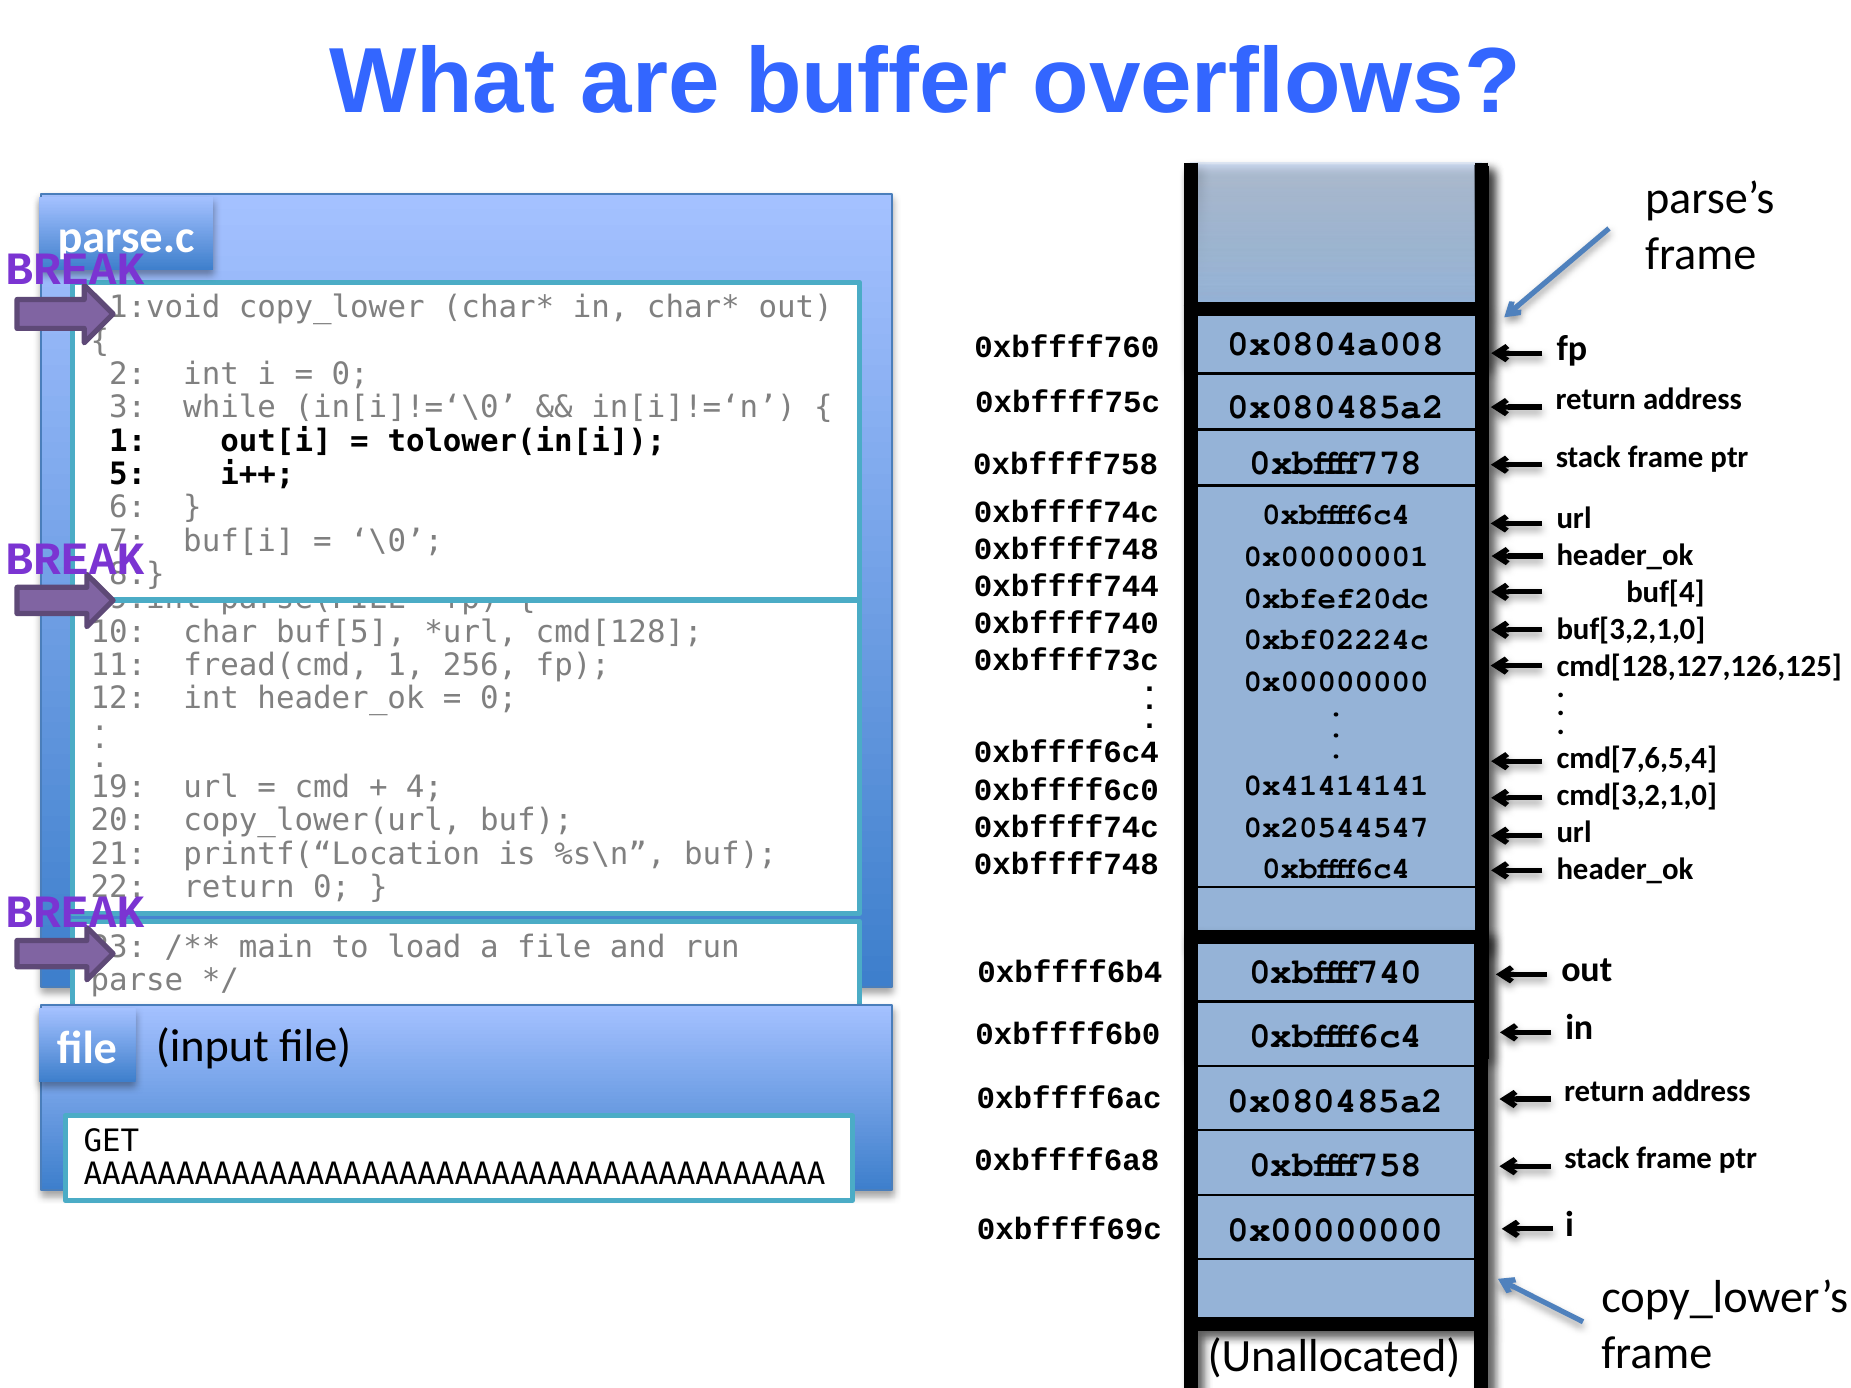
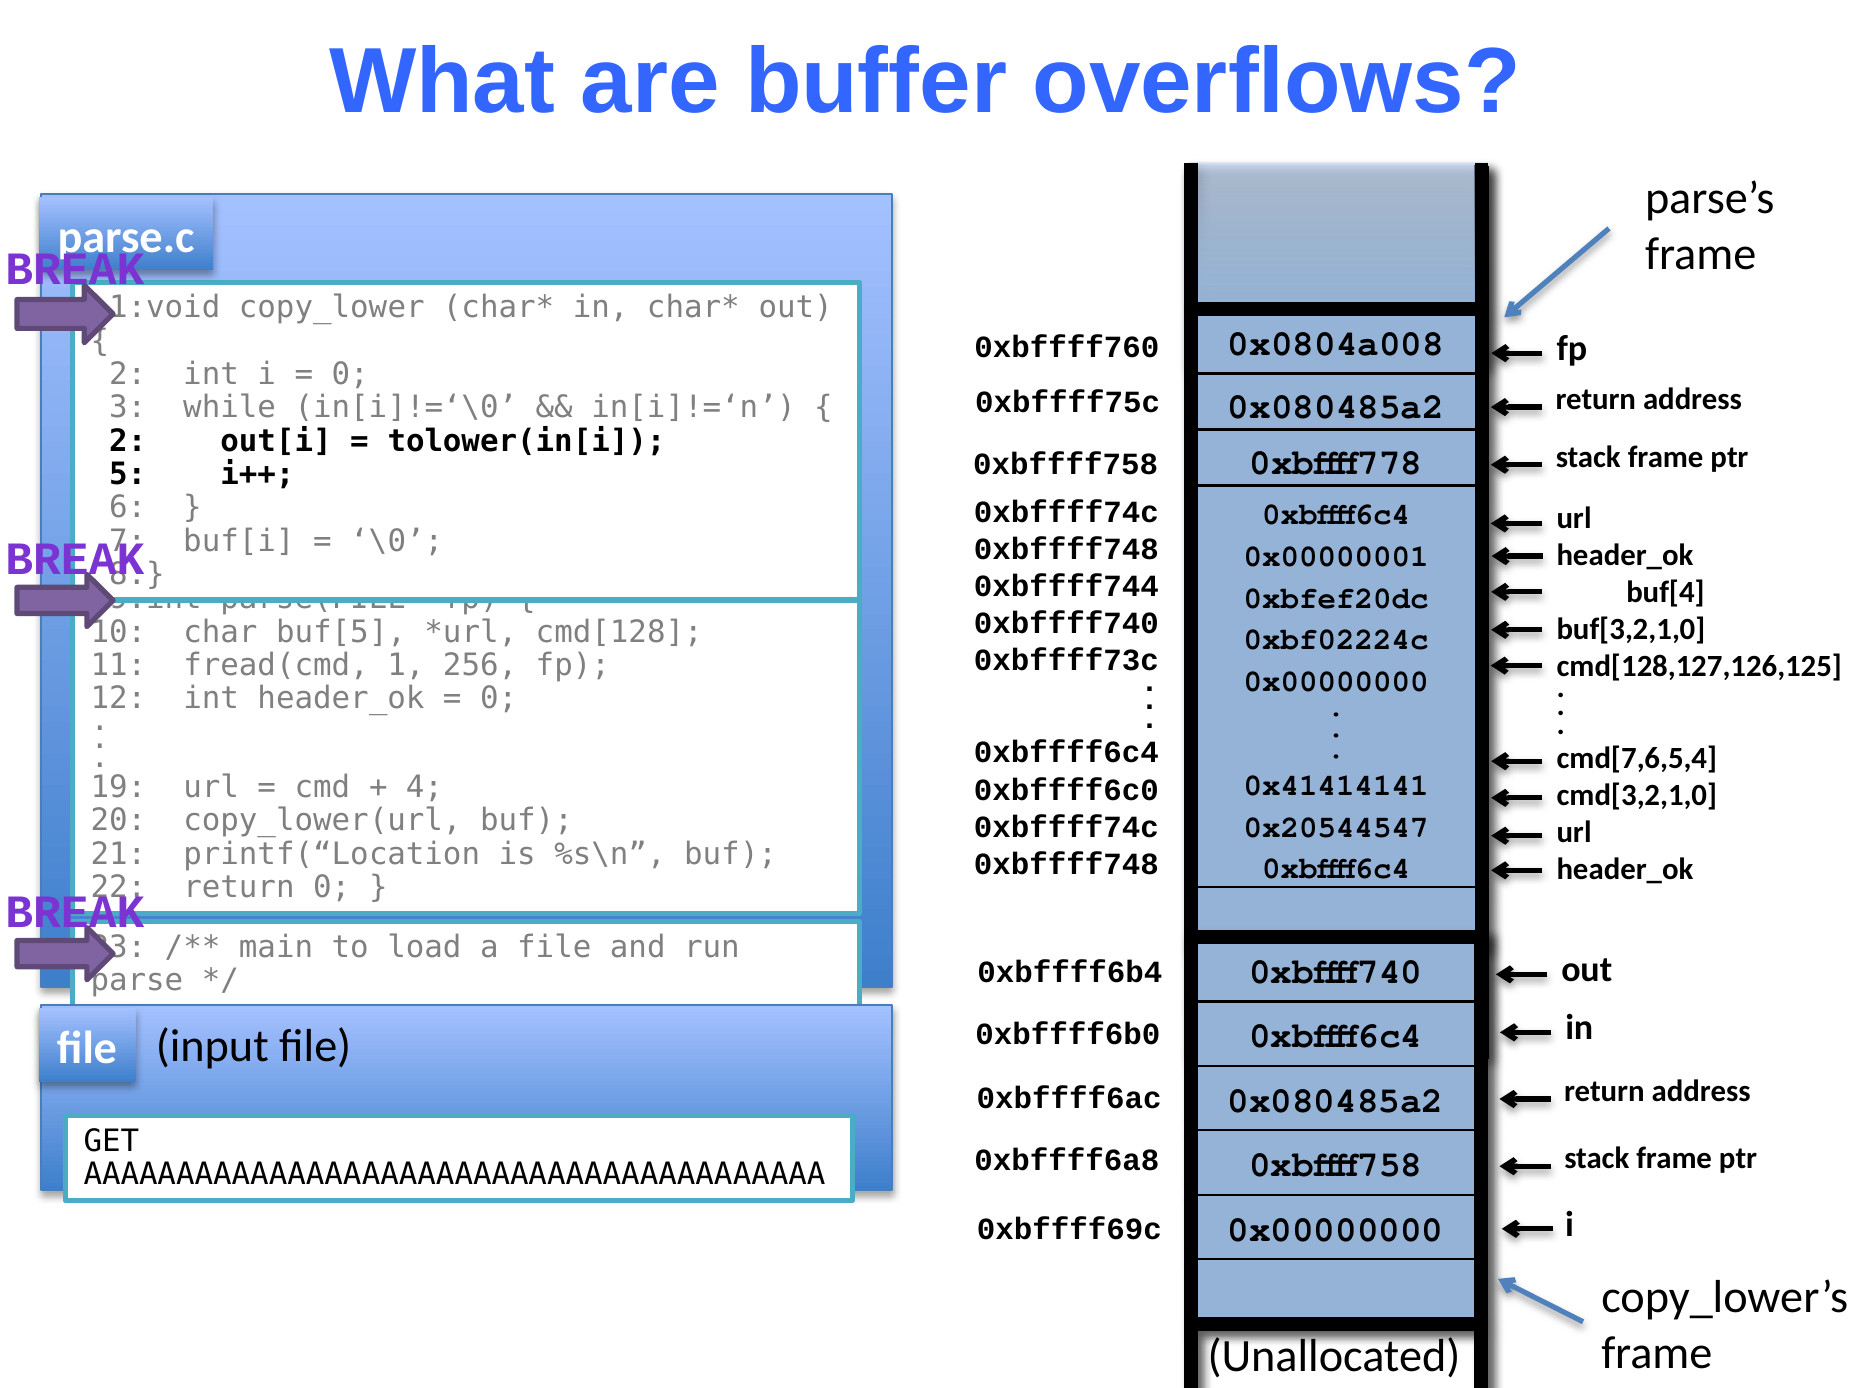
1: 1 -> 2 (128, 441)
